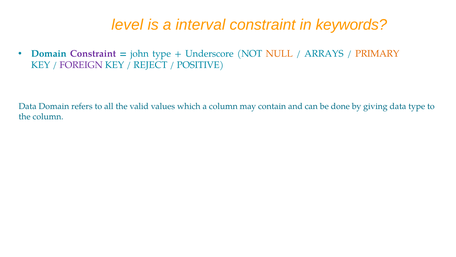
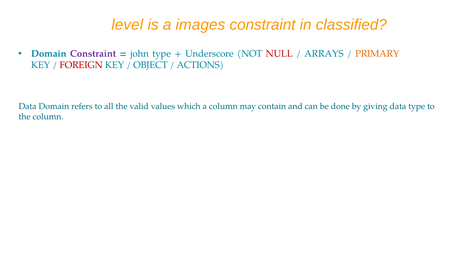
interval: interval -> images (200, 25)
keywords: keywords -> classified (351, 25)
NULL colour: orange -> red (279, 54)
FOREIGN colour: purple -> red (81, 65)
REJECT: REJECT -> OBJECT (150, 65)
POSITIVE: POSITIVE -> ACTIONS (200, 65)
